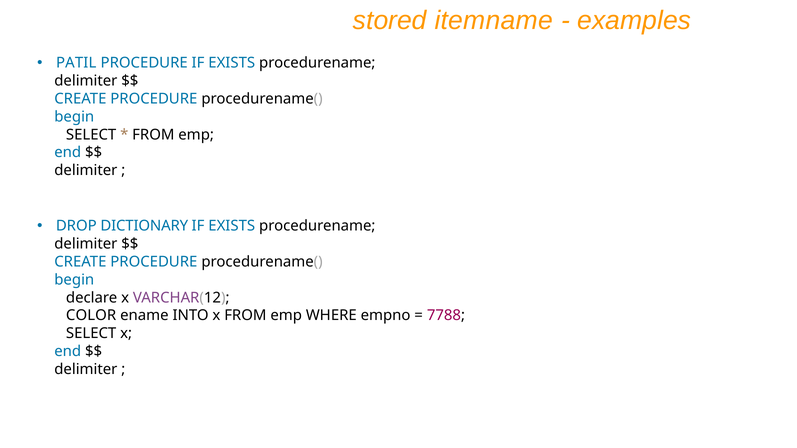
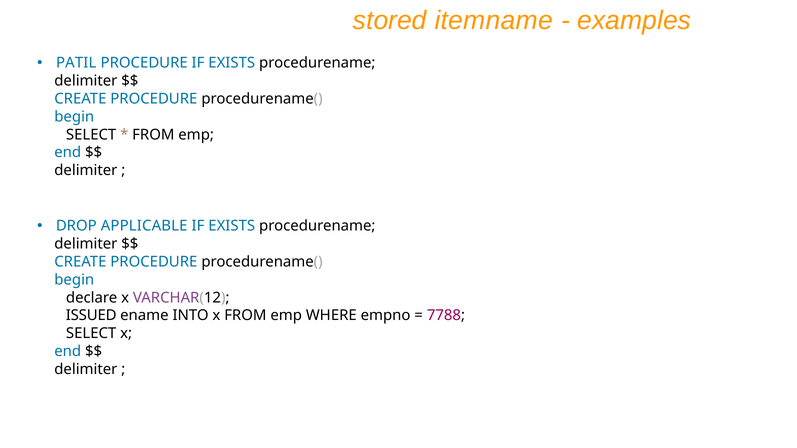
DICTIONARY: DICTIONARY -> APPLICABLE (144, 226)
COLOR: COLOR -> ISSUED (91, 316)
